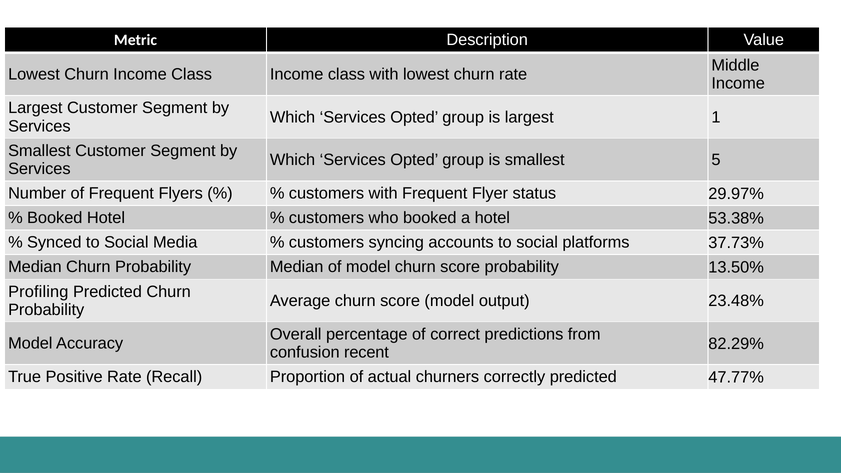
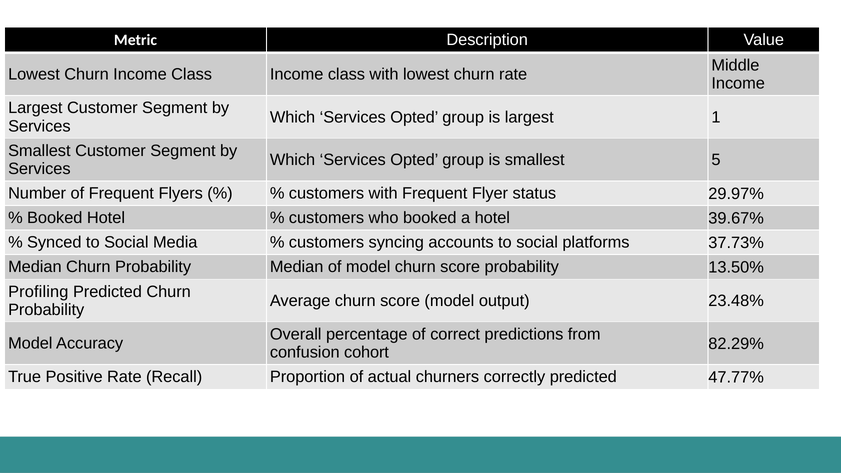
53.38%: 53.38% -> 39.67% (736, 218)
recent: recent -> cohort (366, 353)
